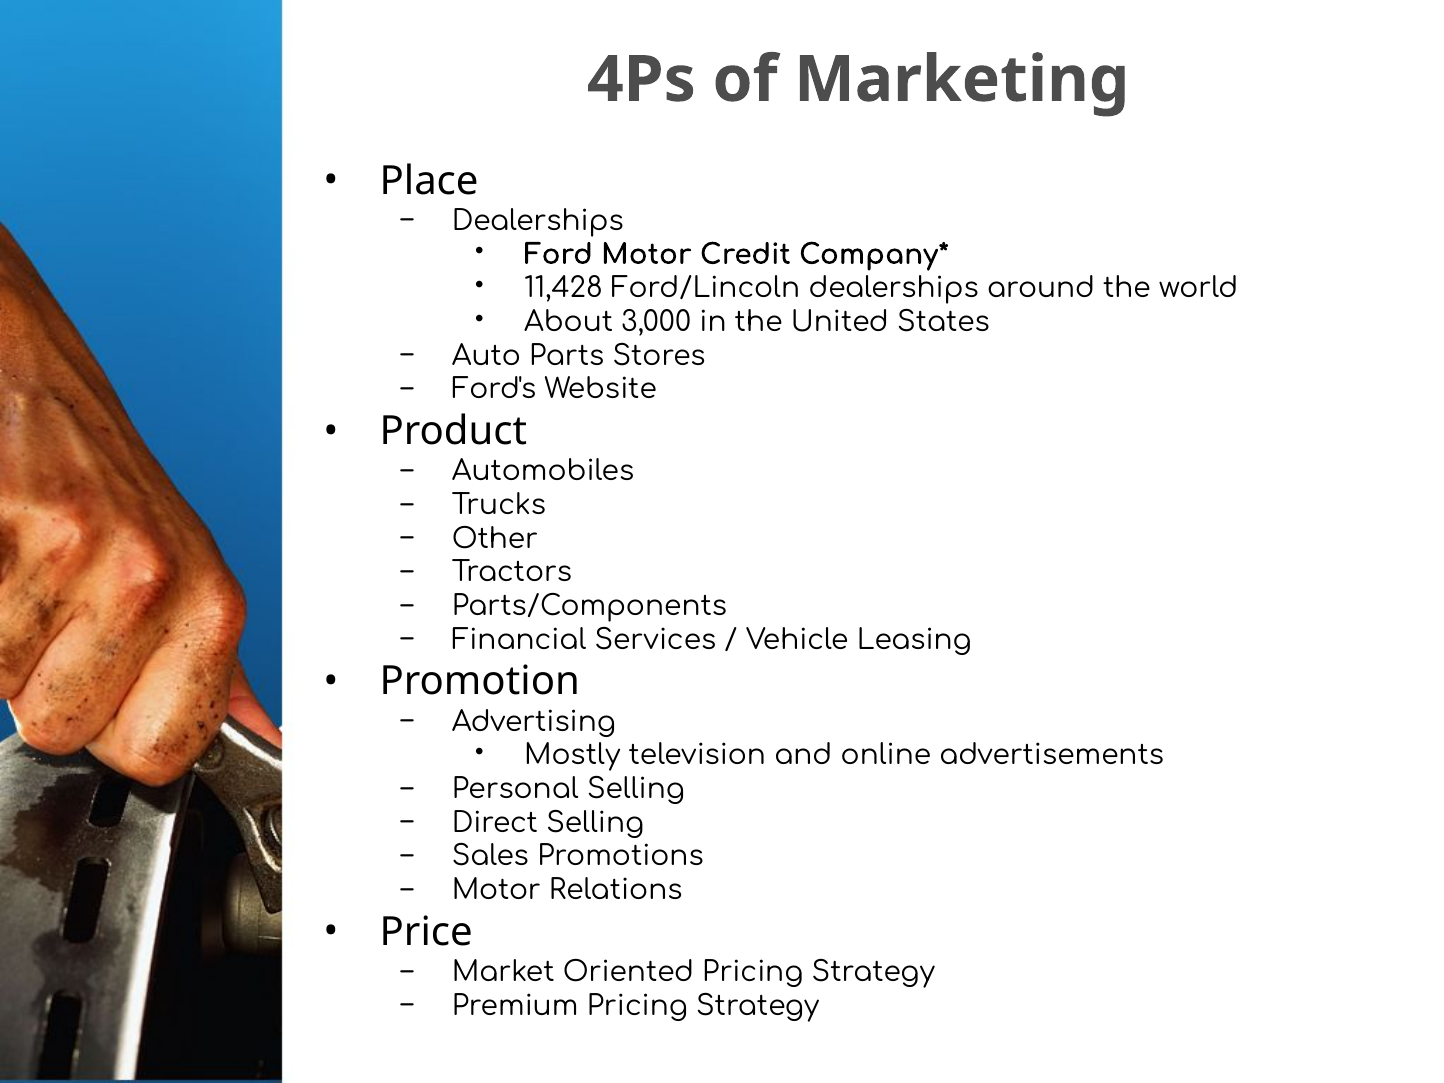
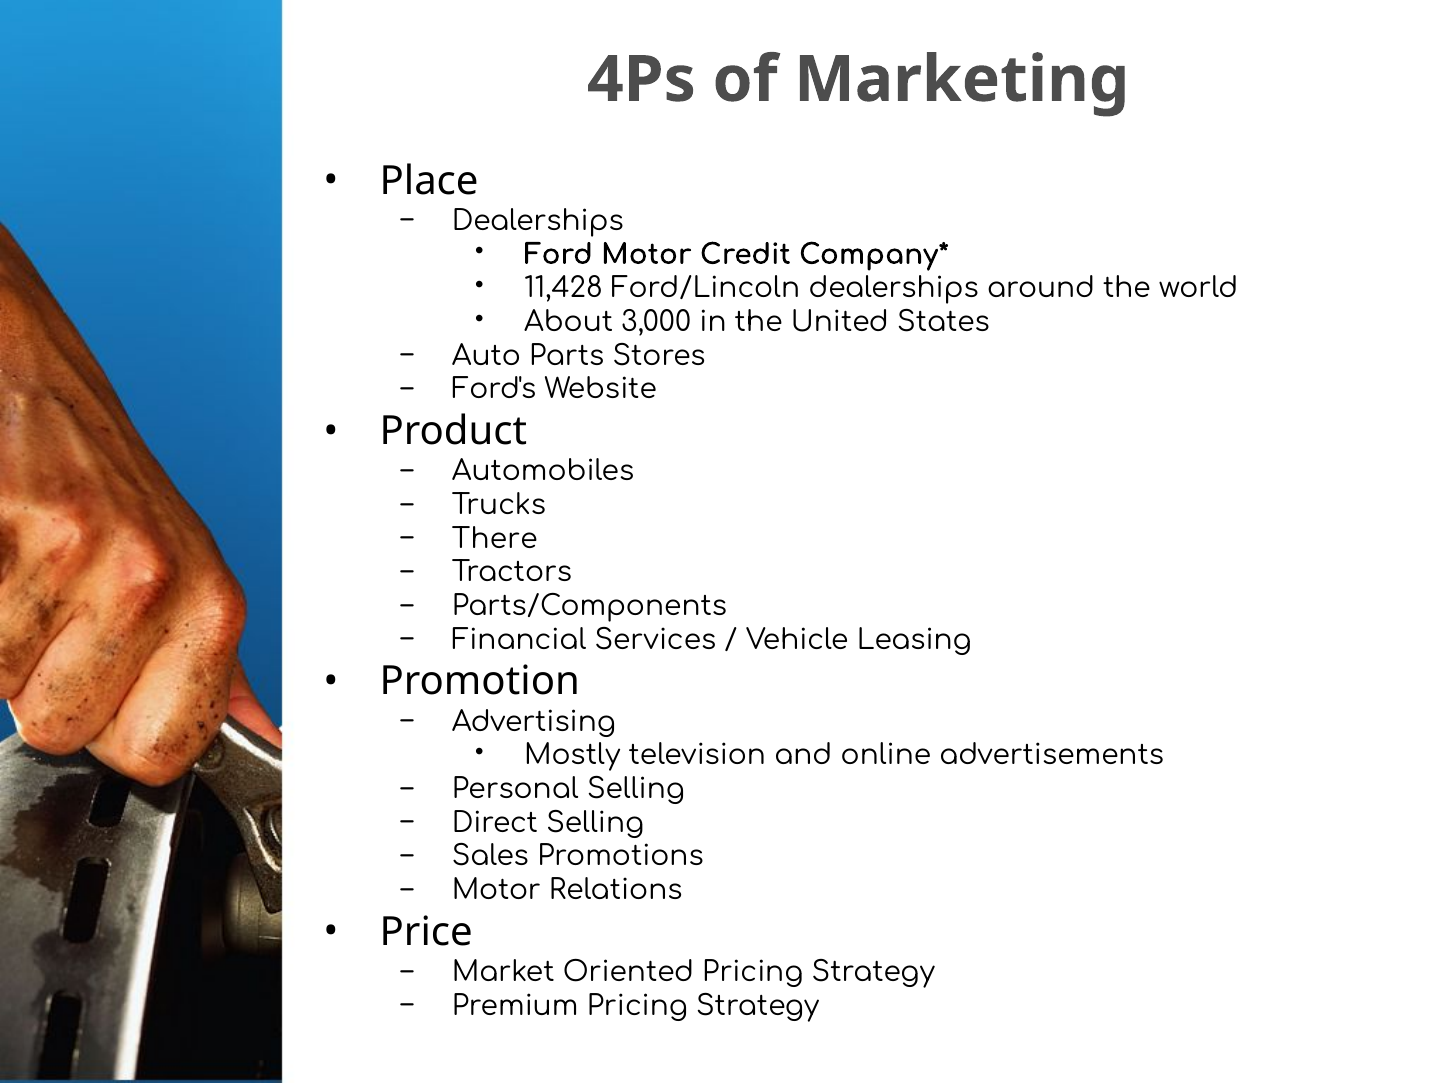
Other: Other -> There (495, 539)
